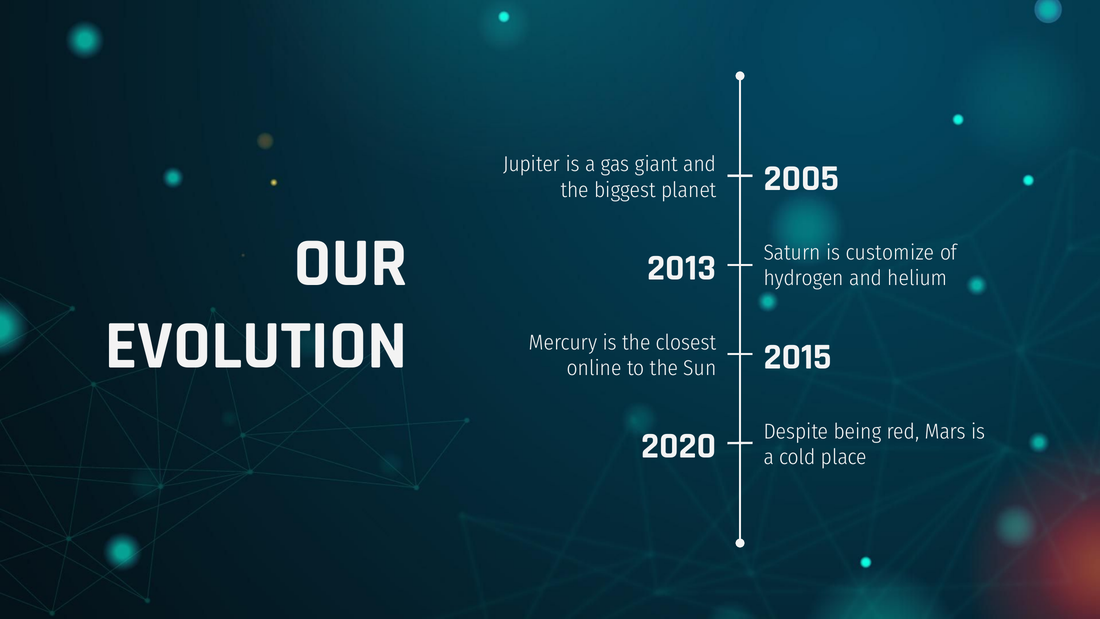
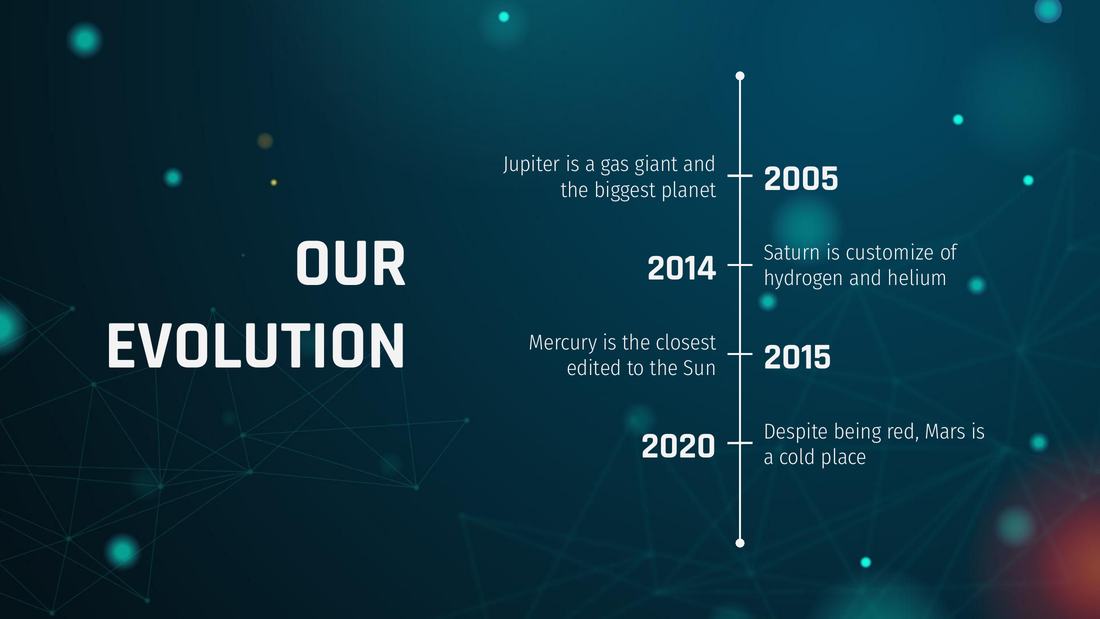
2013: 2013 -> 2014 (682, 267)
online: online -> edited (594, 368)
